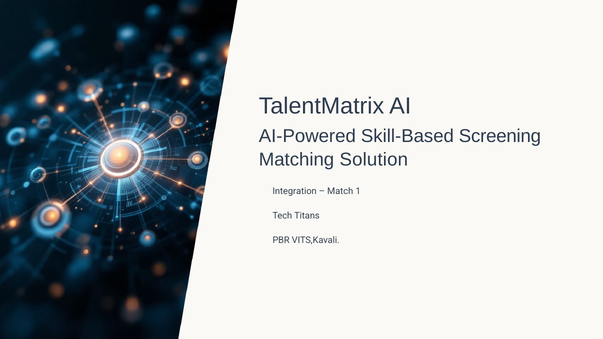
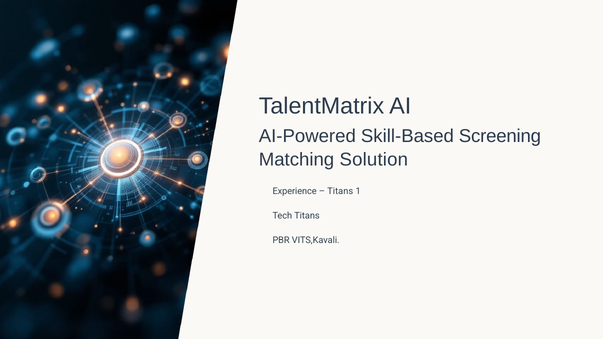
Integration: Integration -> Experience (295, 191)
Match: Match -> Titans (340, 191)
